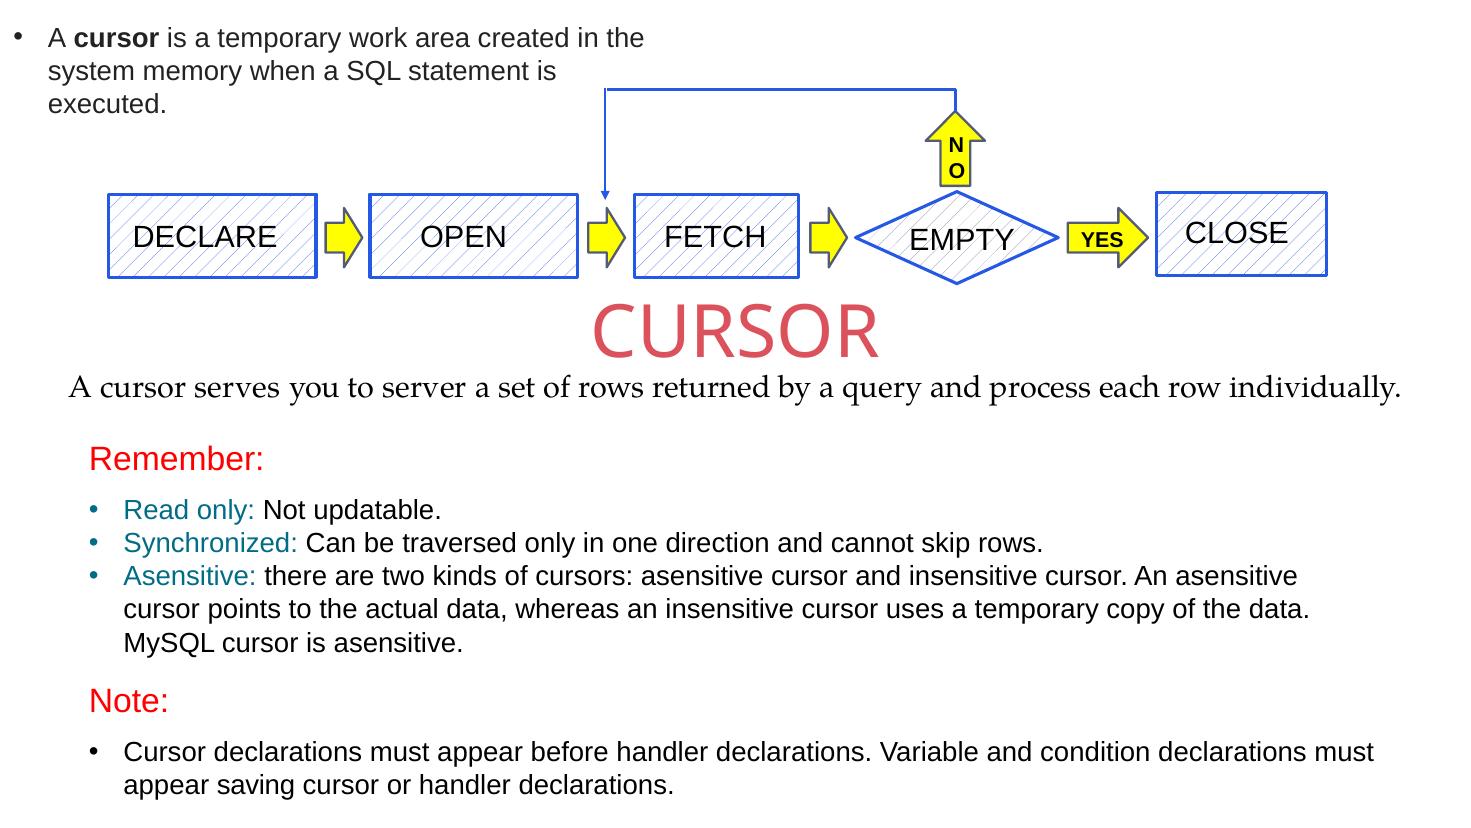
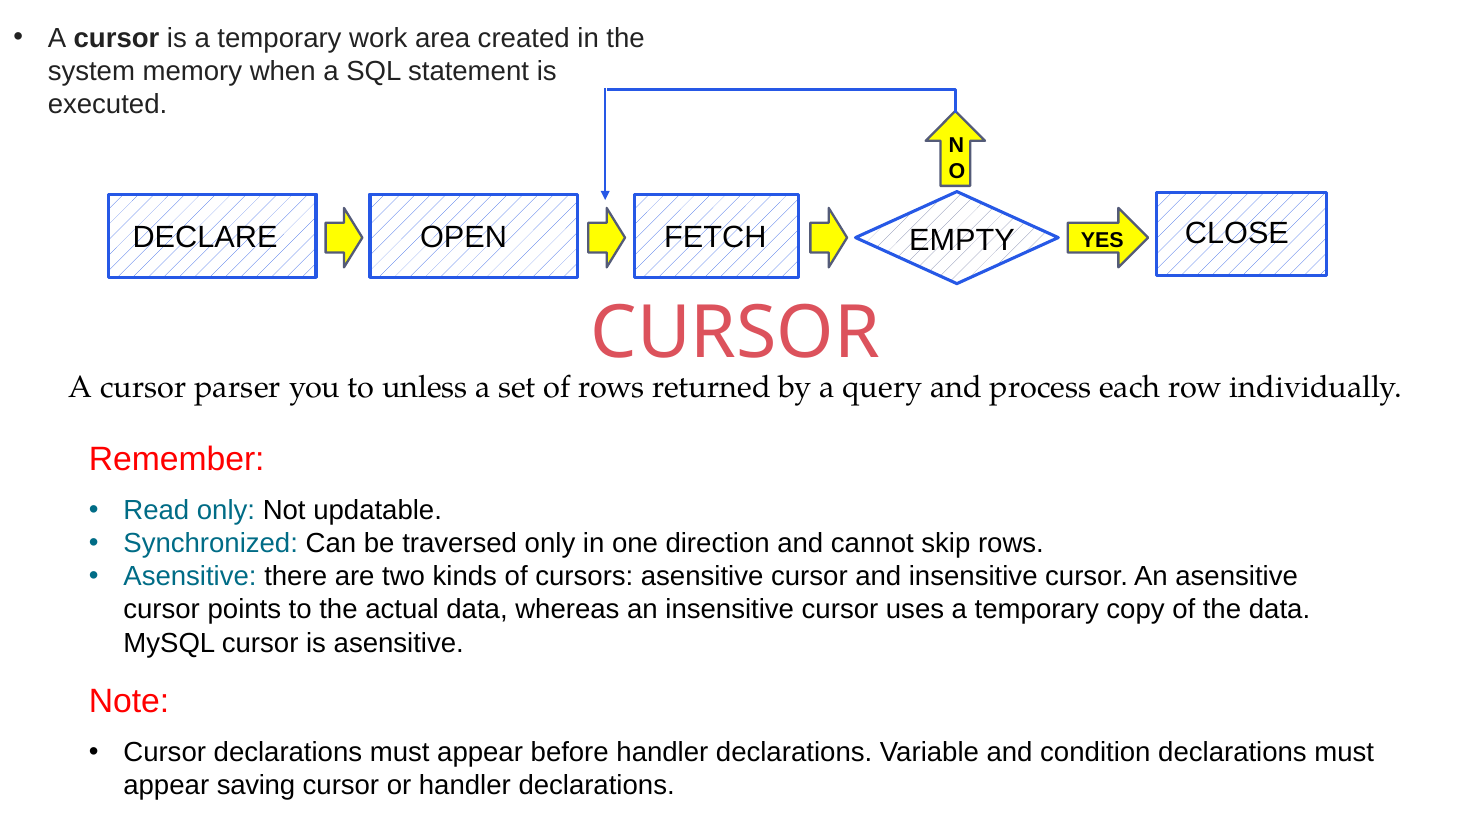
serves: serves -> parser (238, 388)
server: server -> unless (425, 388)
